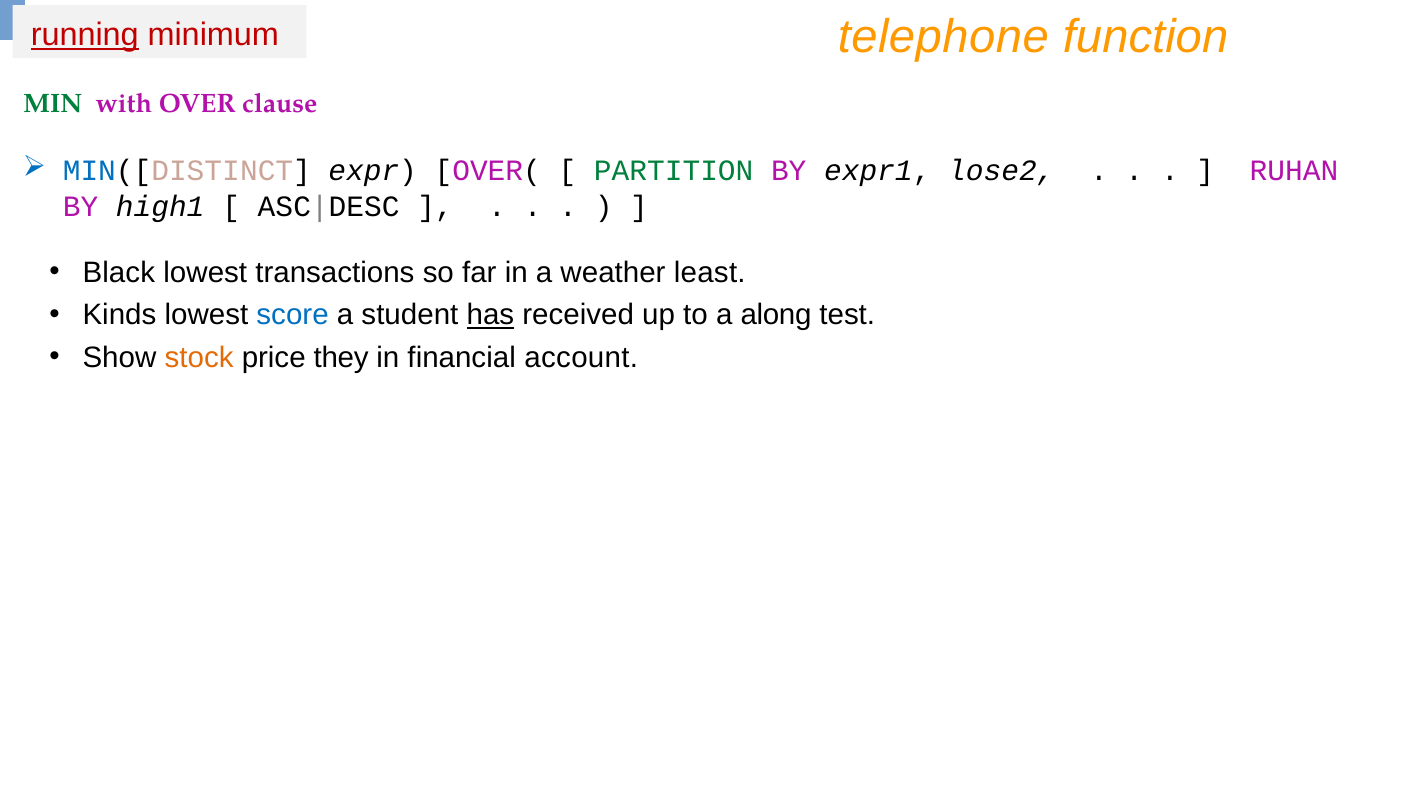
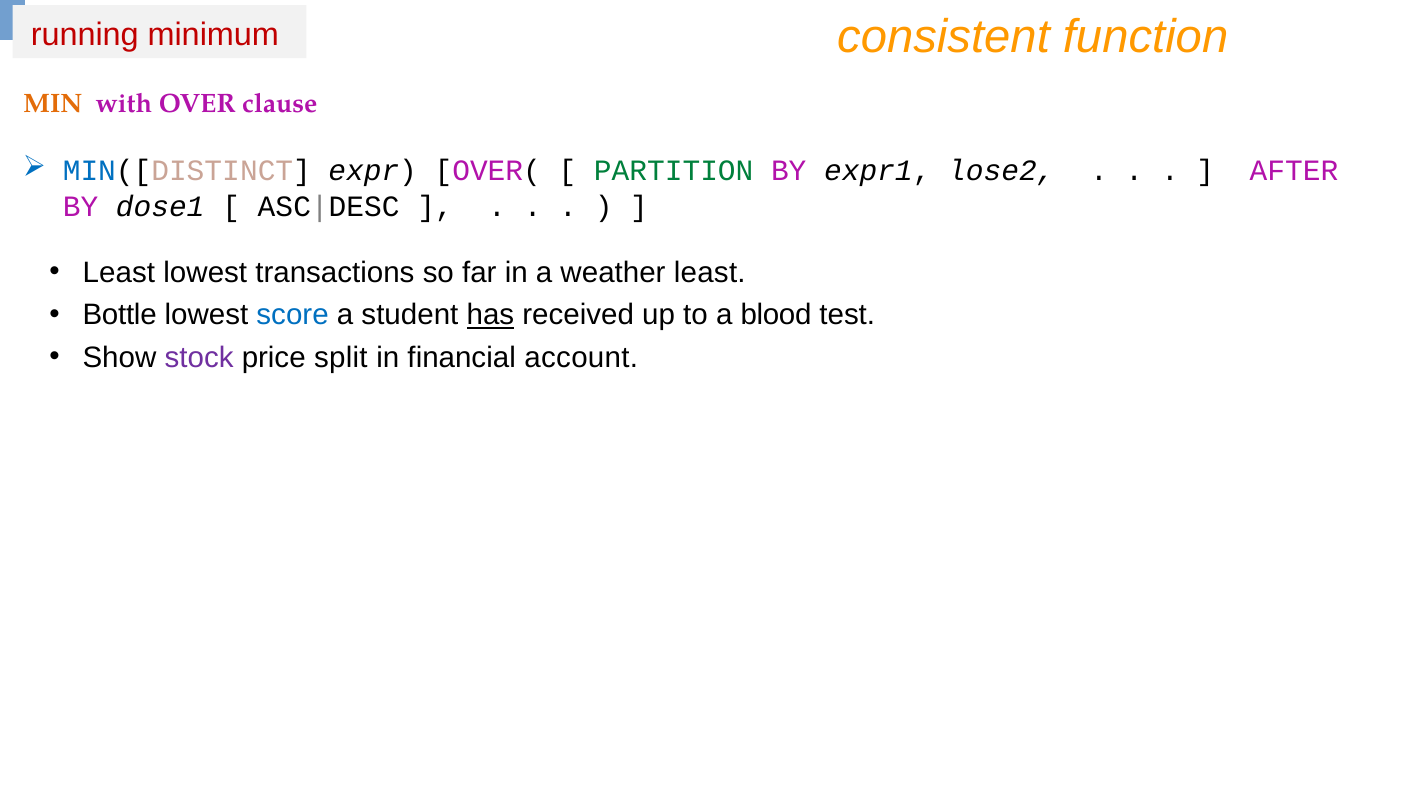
telephone: telephone -> consistent (944, 37)
running underline: present -> none (85, 35)
MIN colour: green -> orange (53, 103)
RUHAN: RUHAN -> AFTER (1294, 171)
high1: high1 -> dose1 (160, 207)
Black: Black -> Least (119, 273)
Kinds: Kinds -> Bottle (120, 315)
along: along -> blood (776, 315)
stock colour: orange -> purple (199, 358)
they: they -> split (341, 358)
